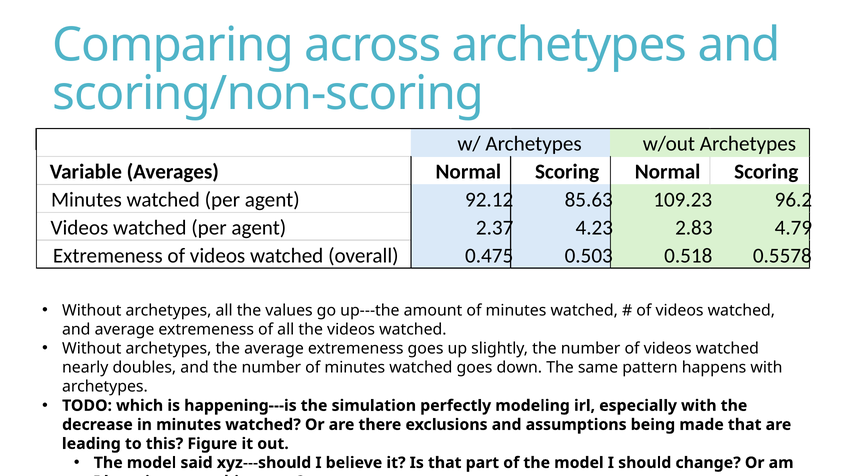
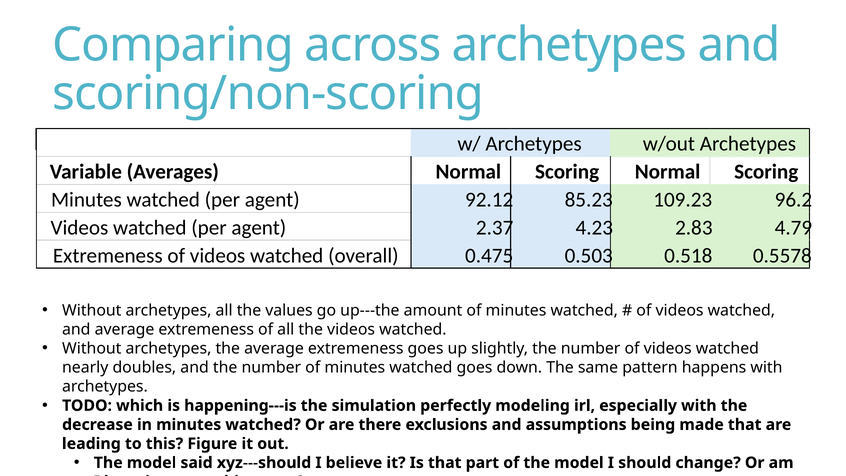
85.63: 85.63 -> 85.23 (589, 200)
